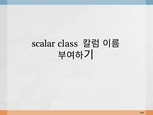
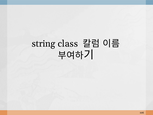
scalar: scalar -> string (44, 44)
